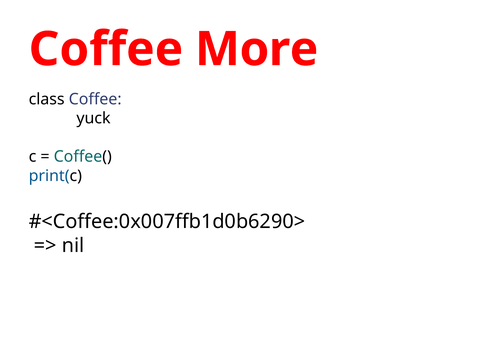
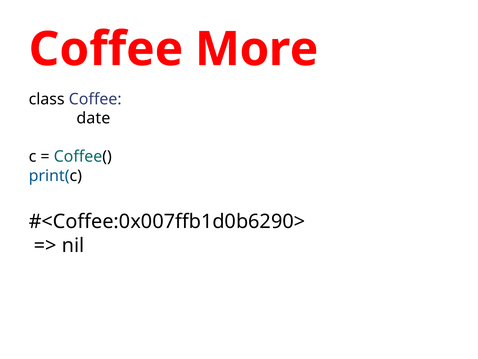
yuck: yuck -> date (93, 118)
